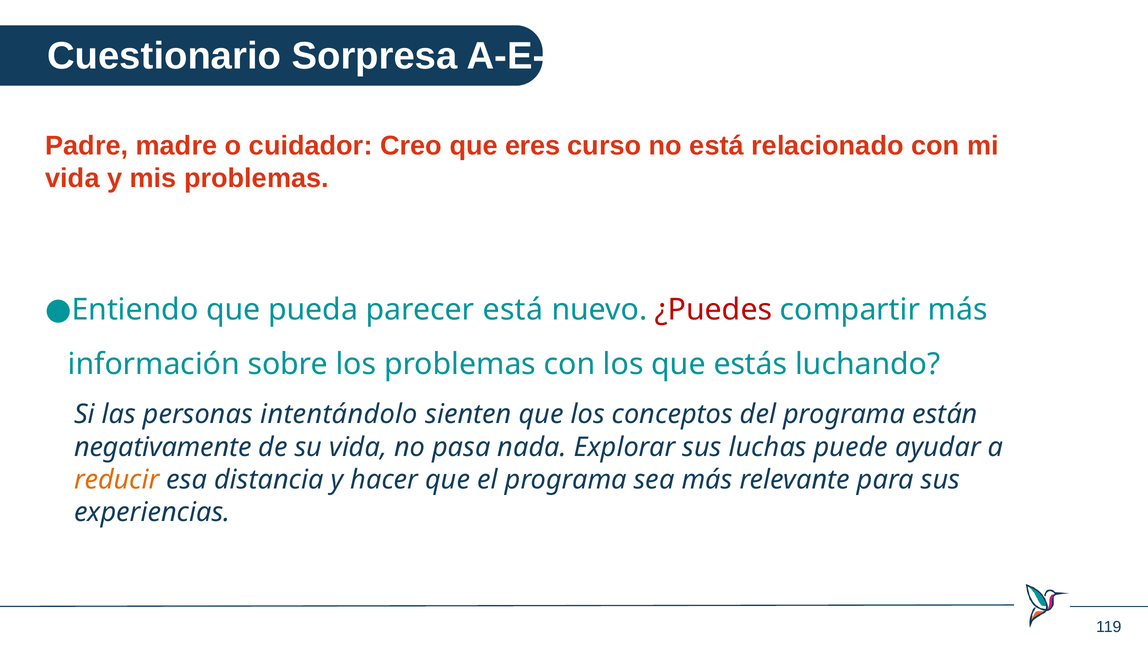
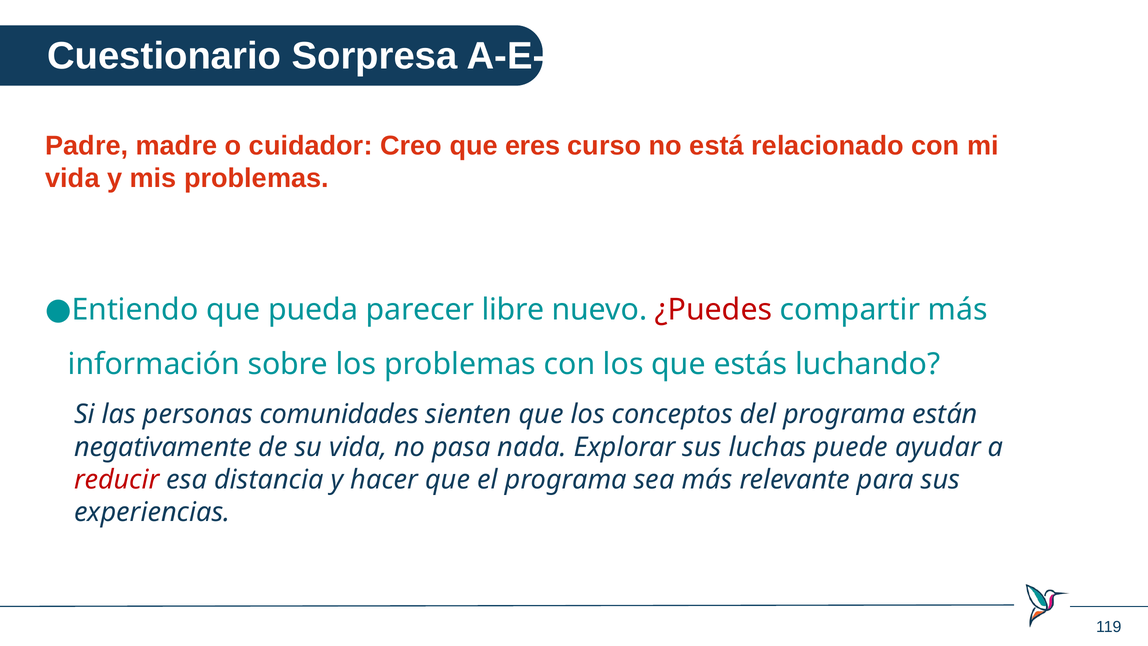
parecer está: está -> libre (513, 310)
intentándolo: intentándolo -> comunidades (339, 414)
reducir colour: orange -> red (117, 479)
